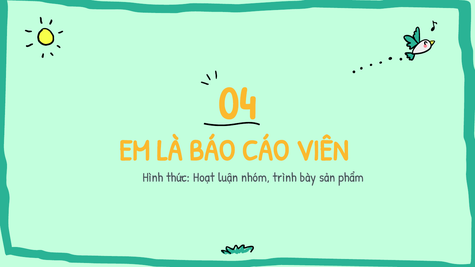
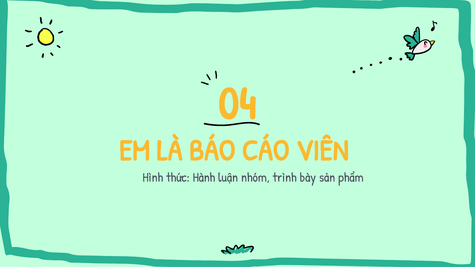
Hoạt: Hoạt -> Hành (204, 178)
